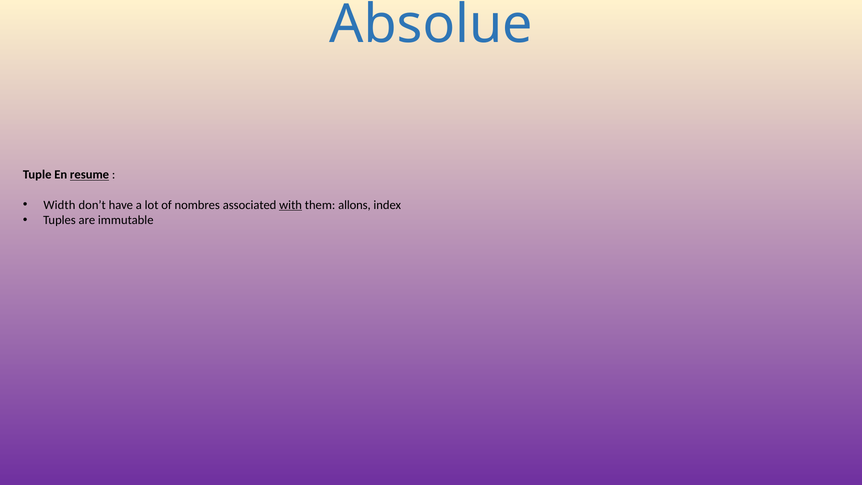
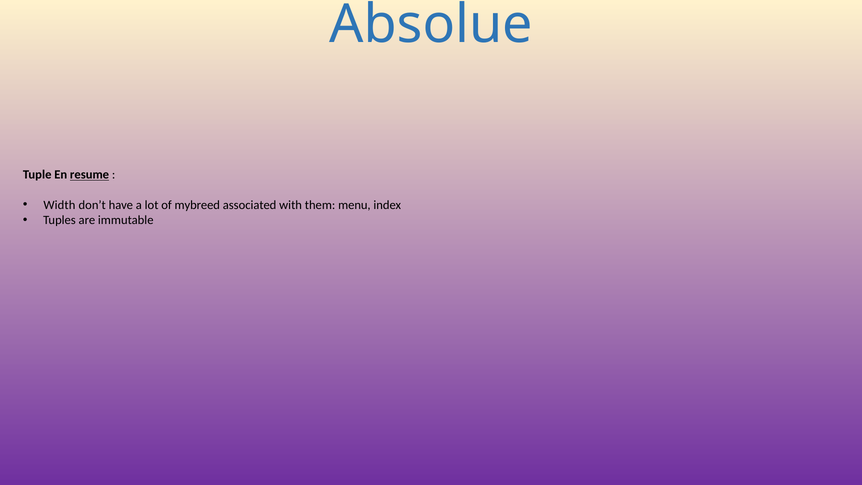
nombres: nombres -> mybreed (197, 205)
with underline: present -> none (291, 205)
allons: allons -> menu (354, 205)
